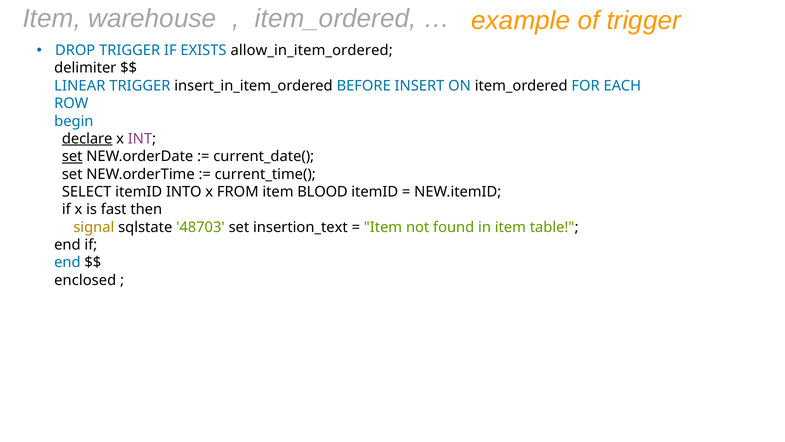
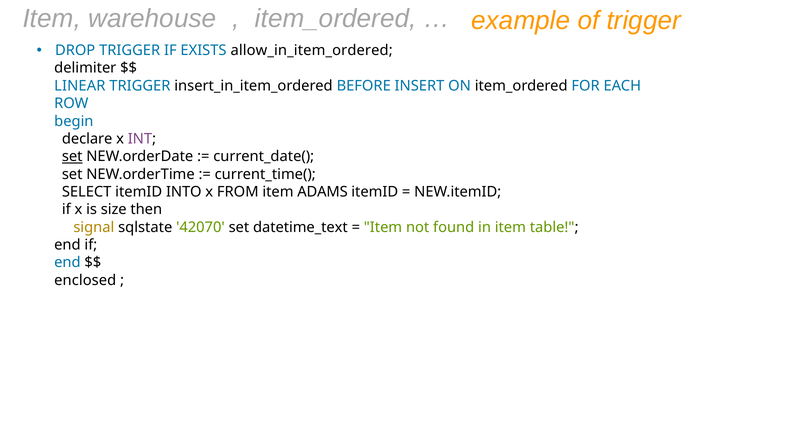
declare underline: present -> none (87, 139)
BLOOD: BLOOD -> ADAMS (323, 192)
fast: fast -> size (114, 209)
48703: 48703 -> 42070 (200, 227)
insertion_text: insertion_text -> datetime_text (300, 227)
